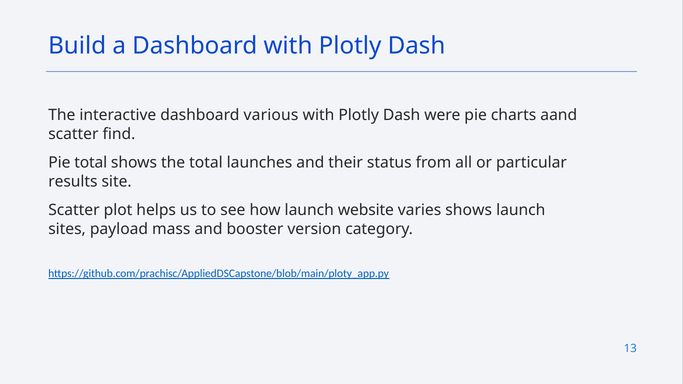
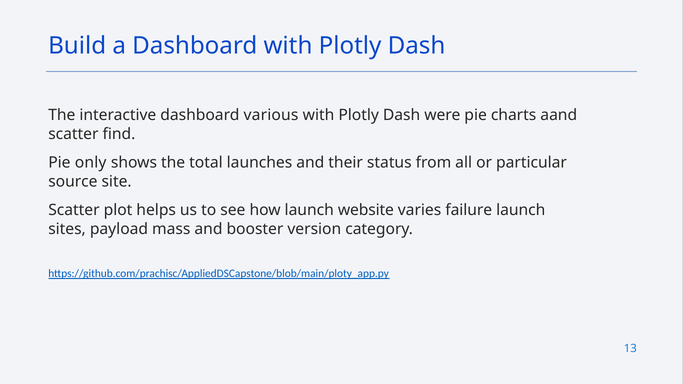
Pie total: total -> only (91, 163)
results: results -> source (73, 182)
varies shows: shows -> failure (469, 210)
